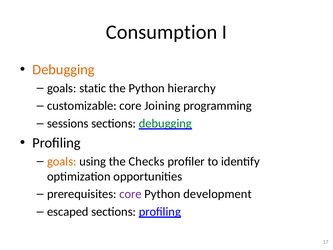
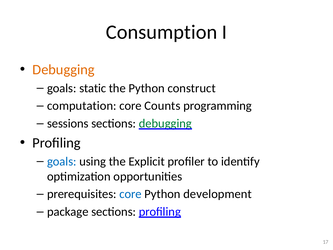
hierarchy: hierarchy -> construct (192, 88)
customizable: customizable -> computation (82, 106)
Joining: Joining -> Counts (162, 106)
goals colour: orange -> blue (62, 161)
Checks: Checks -> Explicit (147, 161)
core colour: purple -> blue (131, 194)
escaped: escaped -> package (68, 211)
